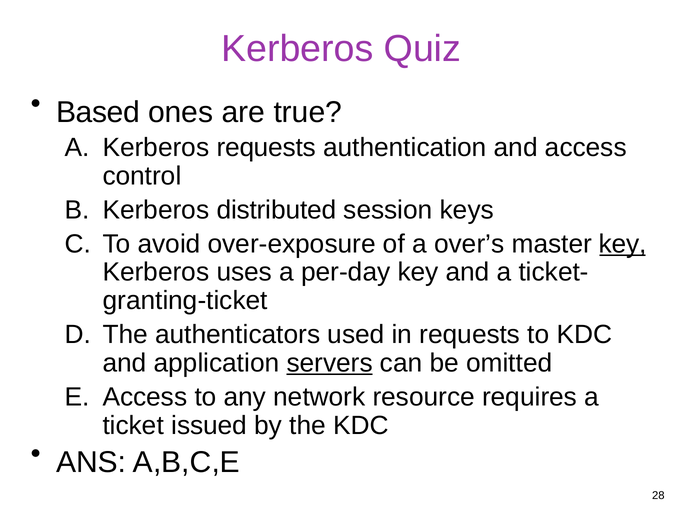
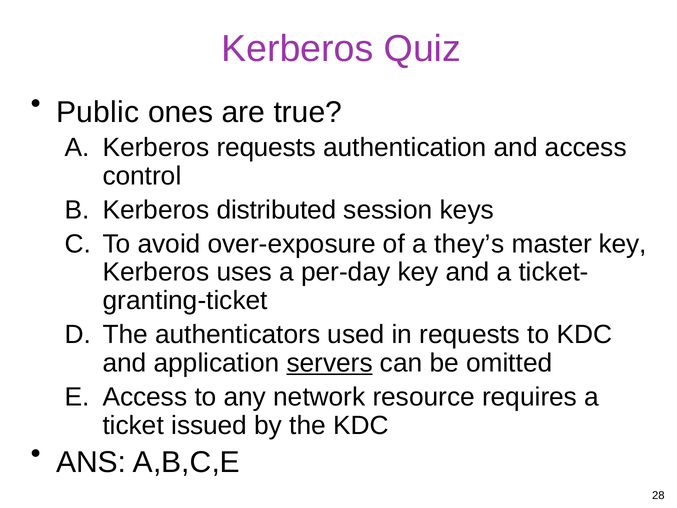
Based: Based -> Public (98, 112)
over’s: over’s -> they’s (469, 244)
key underline: present -> none (623, 244)
